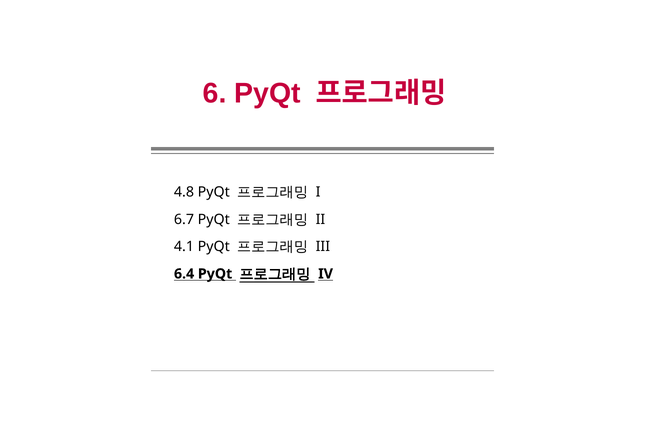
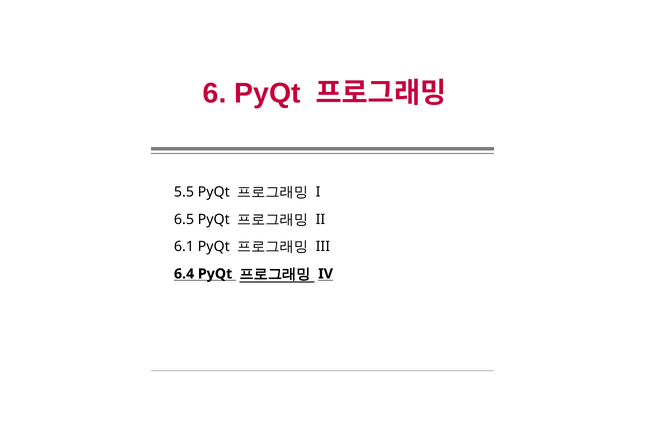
4.8: 4.8 -> 5.5 (184, 192)
6.7: 6.7 -> 6.5 (184, 219)
4.1: 4.1 -> 6.1 (184, 247)
